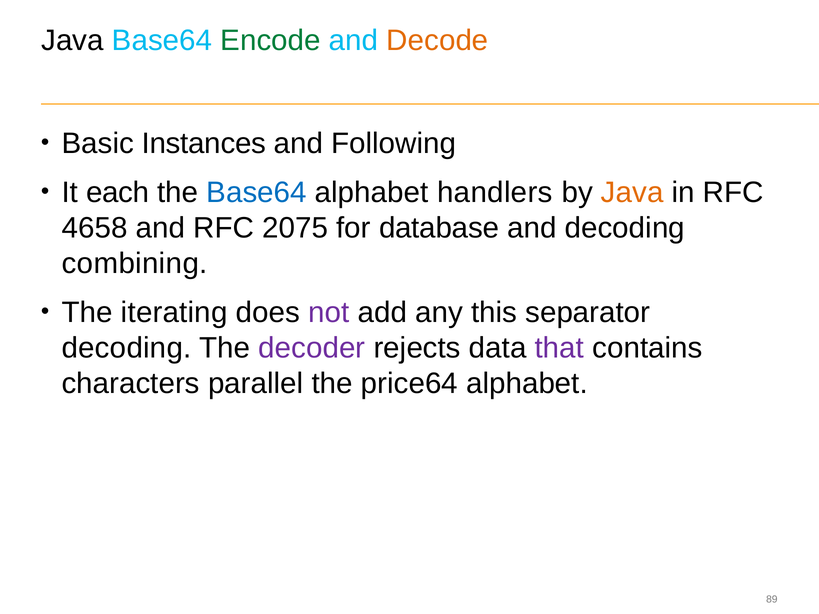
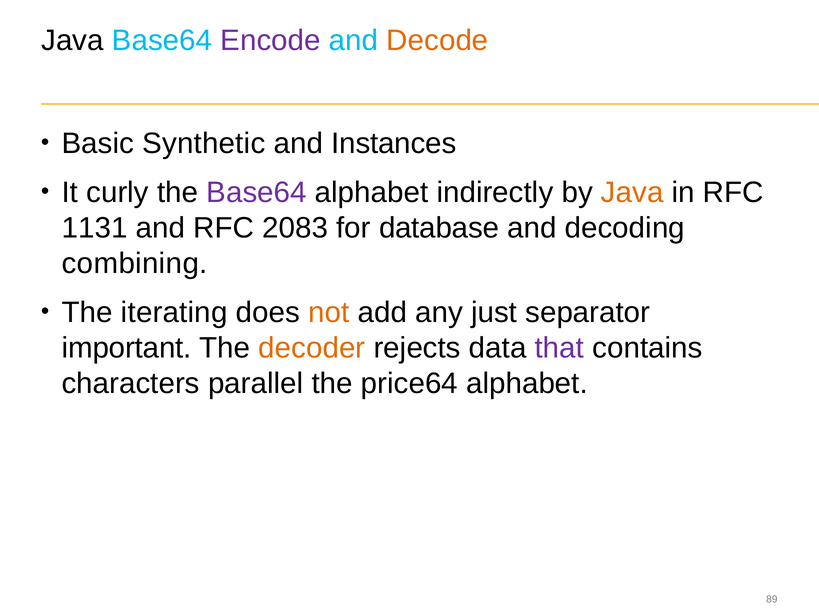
Encode colour: green -> purple (271, 40)
Instances: Instances -> Synthetic (204, 143)
Following: Following -> Instances (394, 143)
each: each -> curly (118, 193)
Base64 colour: blue -> purple (257, 193)
handlers: handlers -> indirectly (495, 193)
4658: 4658 -> 1131 (95, 228)
2075: 2075 -> 2083 (295, 228)
not colour: purple -> orange (329, 313)
this: this -> just (494, 313)
decoding: decoding -> important (127, 348)
decoder colour: purple -> orange (312, 348)
